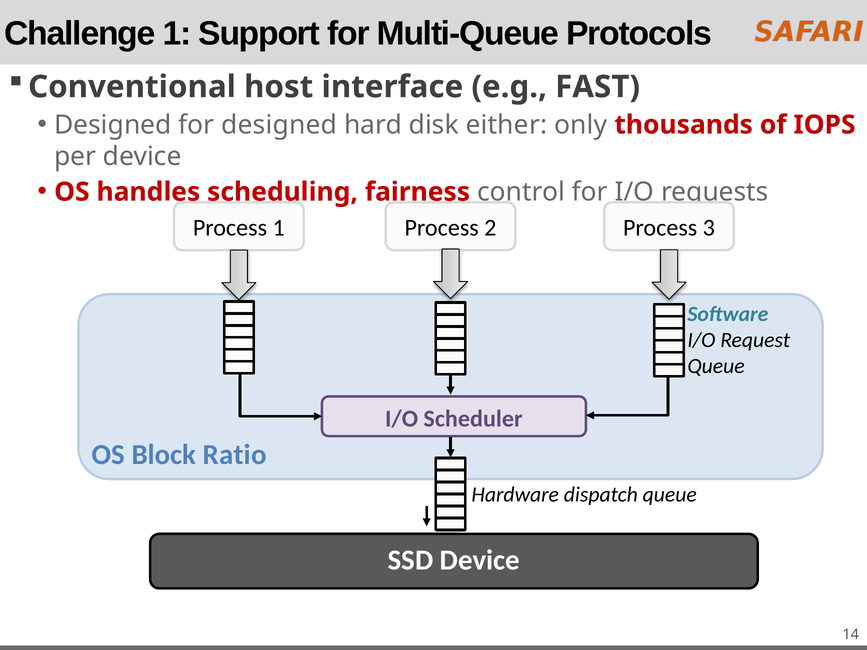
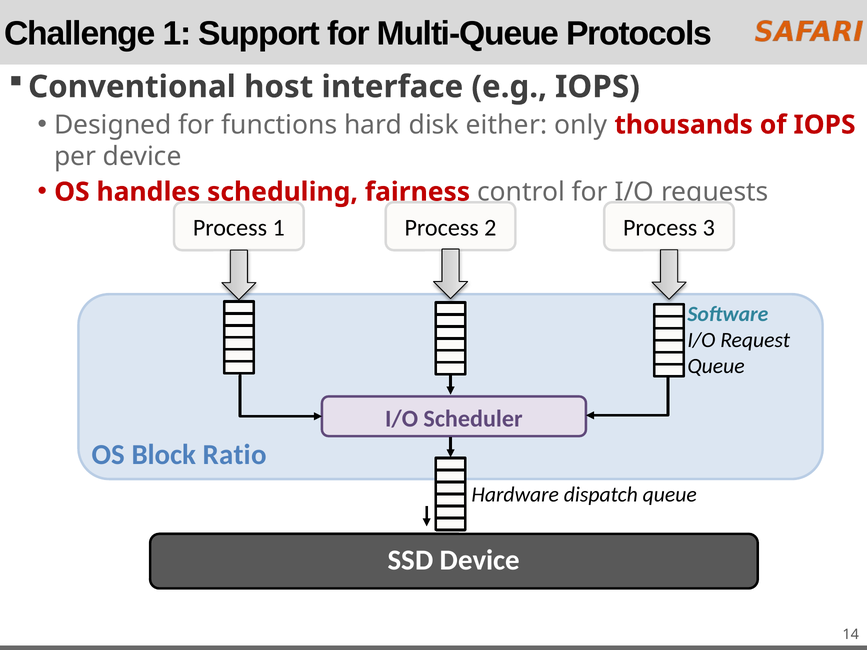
e.g FAST: FAST -> IOPS (597, 87)
for designed: designed -> functions (279, 125)
